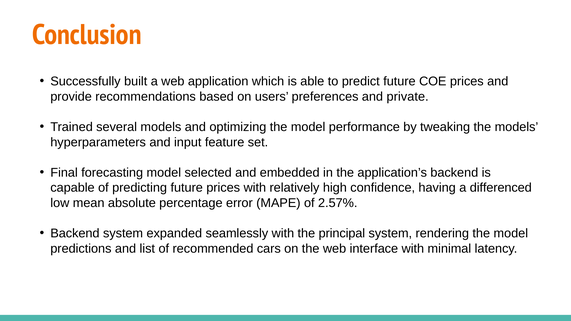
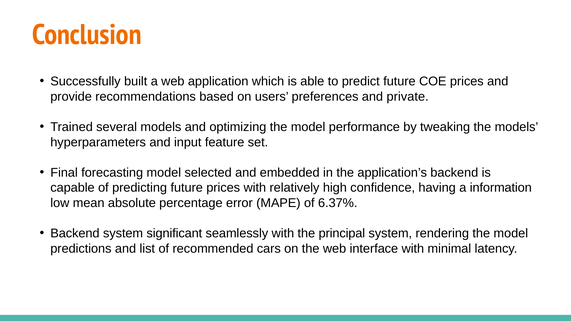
differenced: differenced -> information (501, 188)
2.57%: 2.57% -> 6.37% (338, 203)
expanded: expanded -> significant (174, 234)
